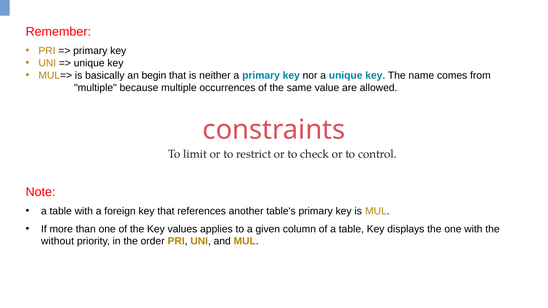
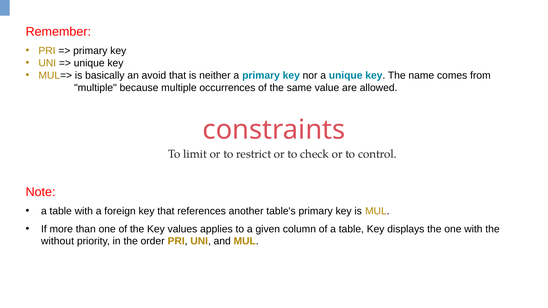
begin: begin -> avoid (154, 76)
